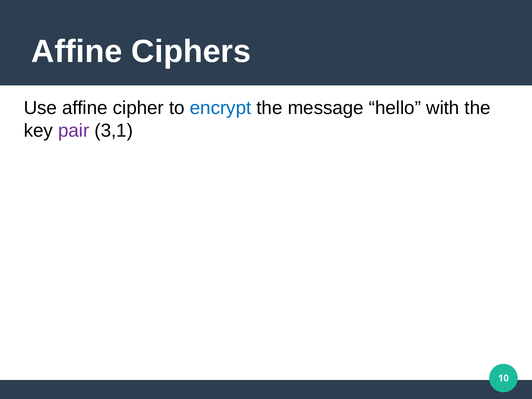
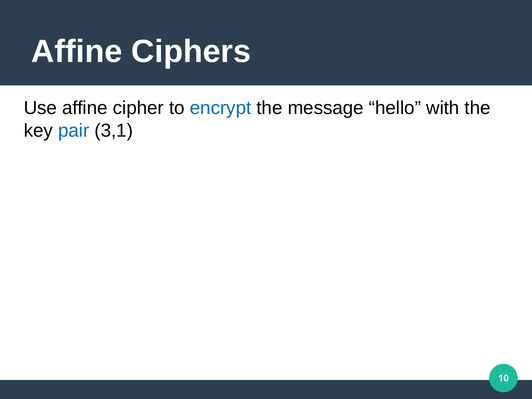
pair colour: purple -> blue (74, 131)
